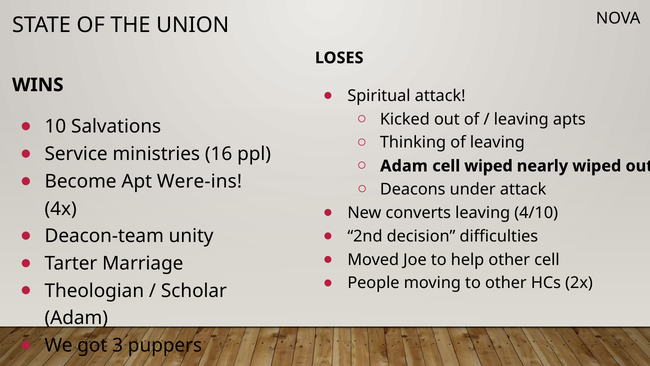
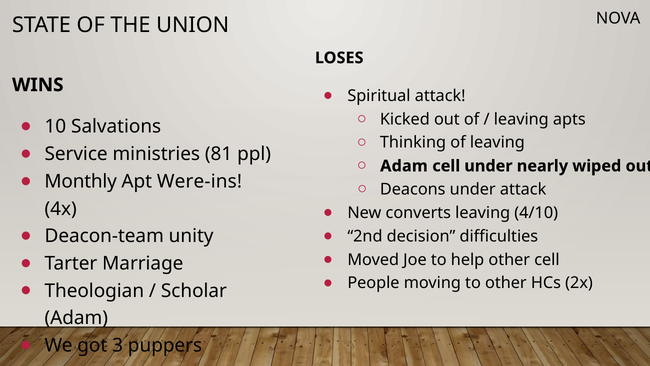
16: 16 -> 81 (219, 154)
cell wiped: wiped -> under (488, 166)
Become: Become -> Monthly (81, 181)
